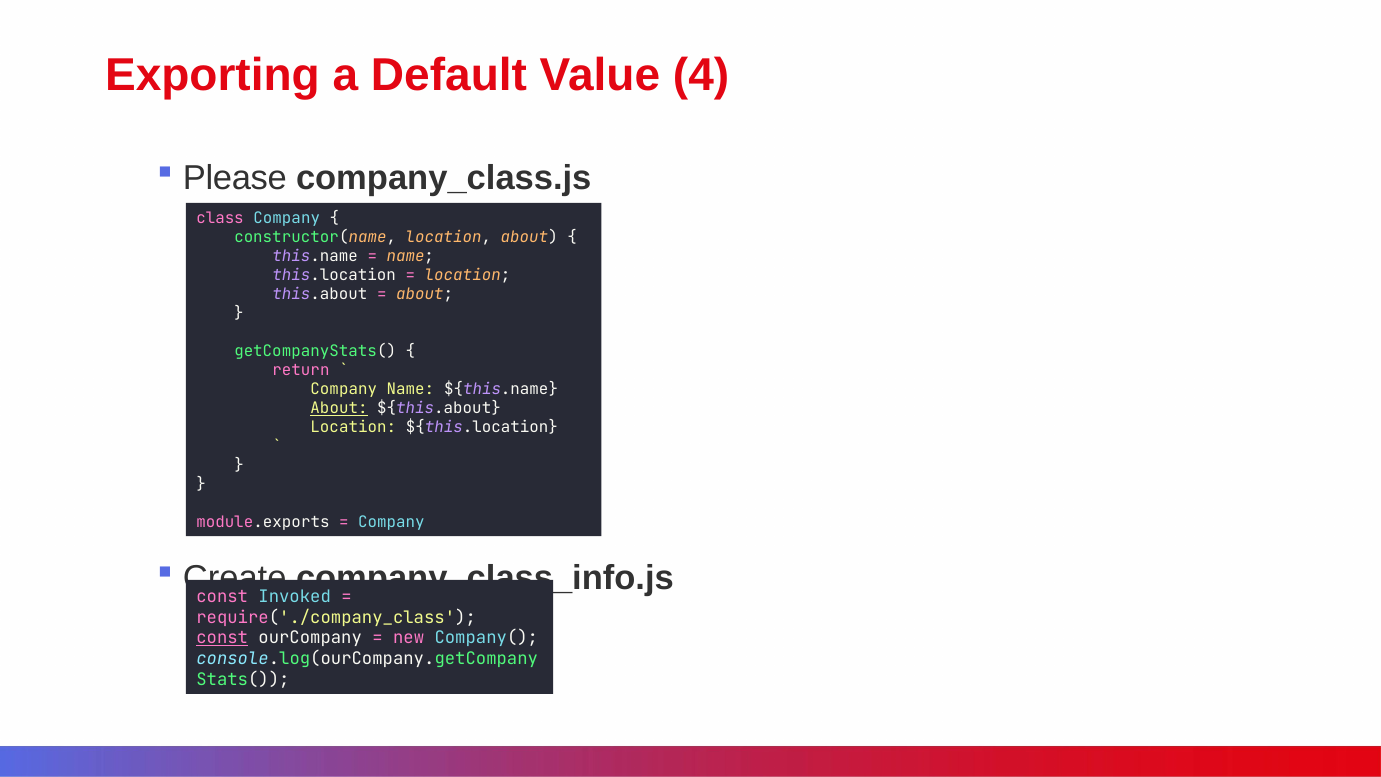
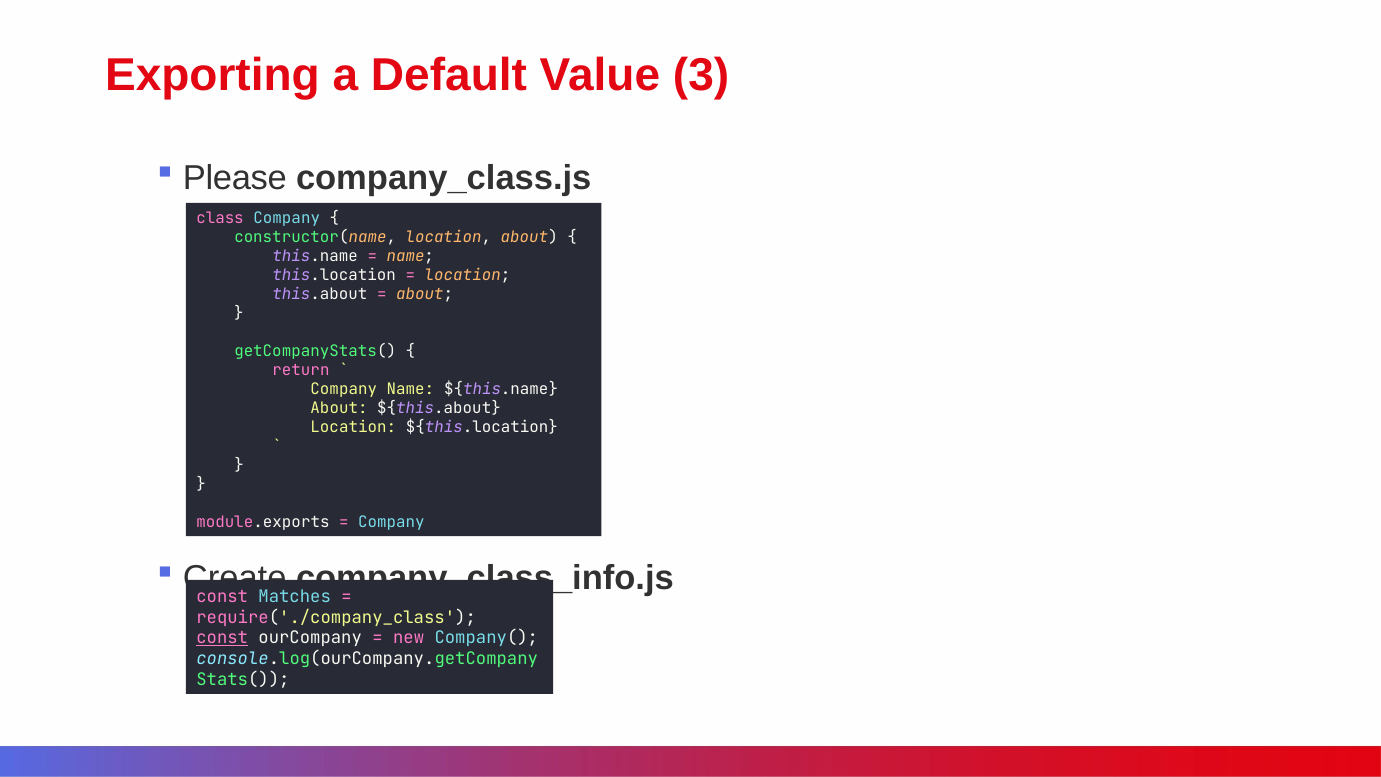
4: 4 -> 3 (701, 76)
About underline: present -> none (339, 409)
Invoked: Invoked -> Matches (295, 597)
